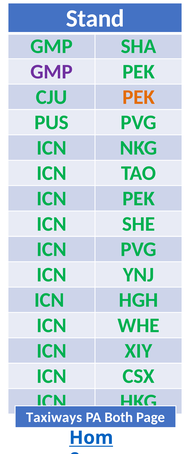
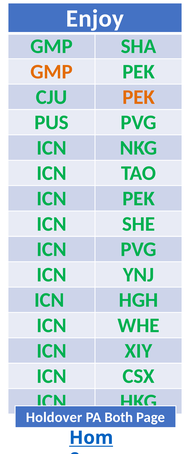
Stand: Stand -> Enjoy (95, 18)
GMP colour: purple -> orange (51, 72)
Taxiways: Taxiways -> Holdover (54, 418)
